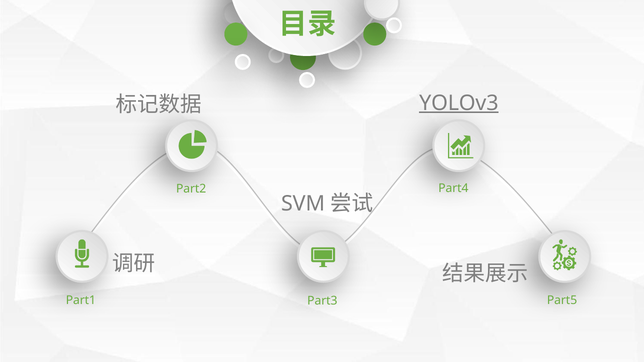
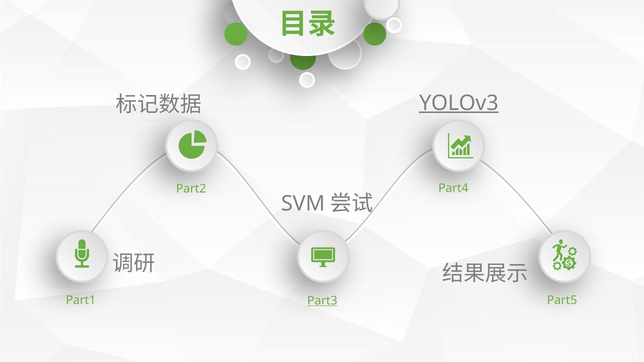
Part3 underline: none -> present (322, 301)
